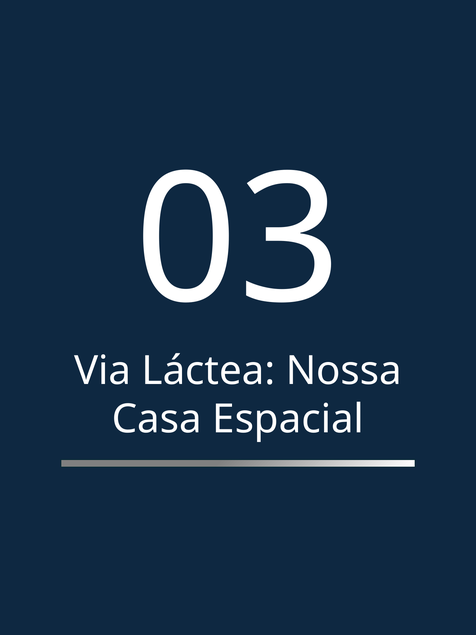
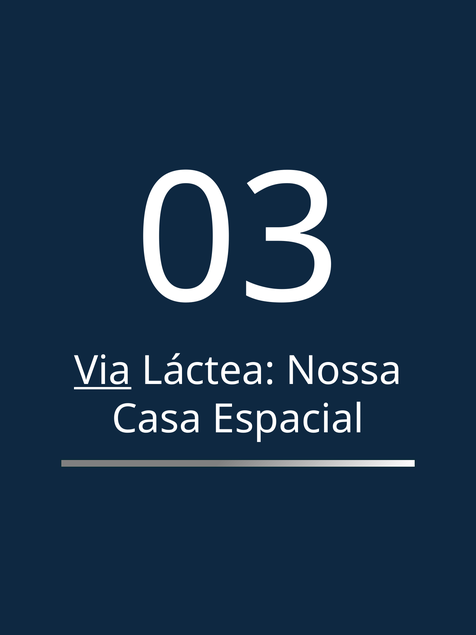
Via underline: none -> present (103, 371)
